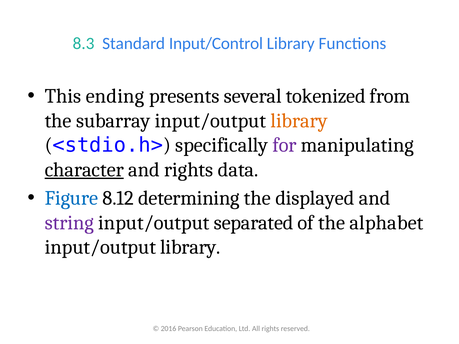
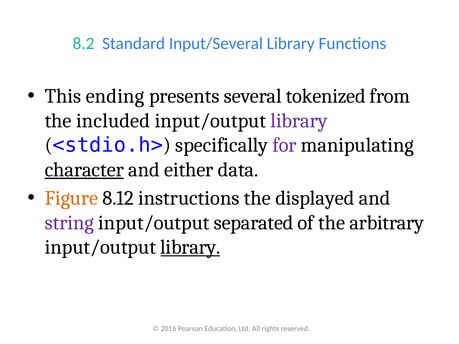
8.3: 8.3 -> 8.2 (84, 44)
Input/Control: Input/Control -> Input/Several (216, 44)
subarray: subarray -> included (113, 121)
library colour: orange -> purple (299, 121)
and rights: rights -> either (189, 170)
Figure colour: blue -> orange (71, 198)
determining: determining -> instructions (189, 198)
alphabet: alphabet -> arbitrary (387, 223)
library underline: none -> present (190, 247)
